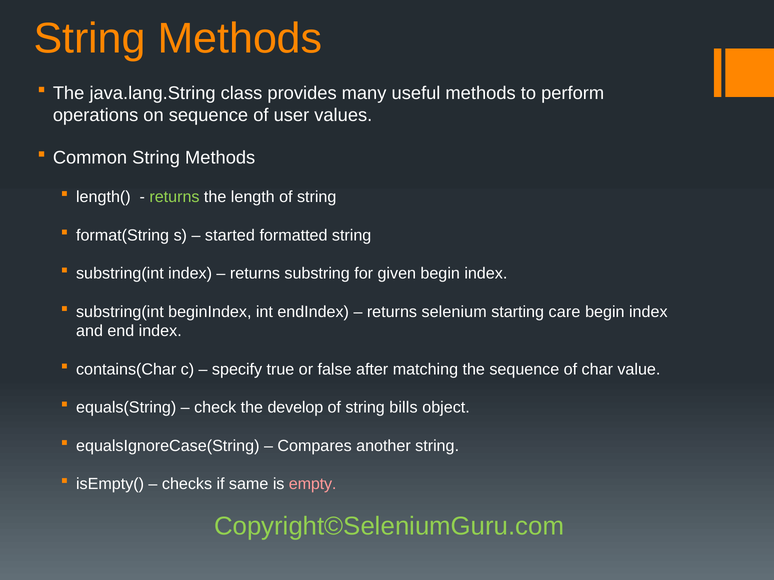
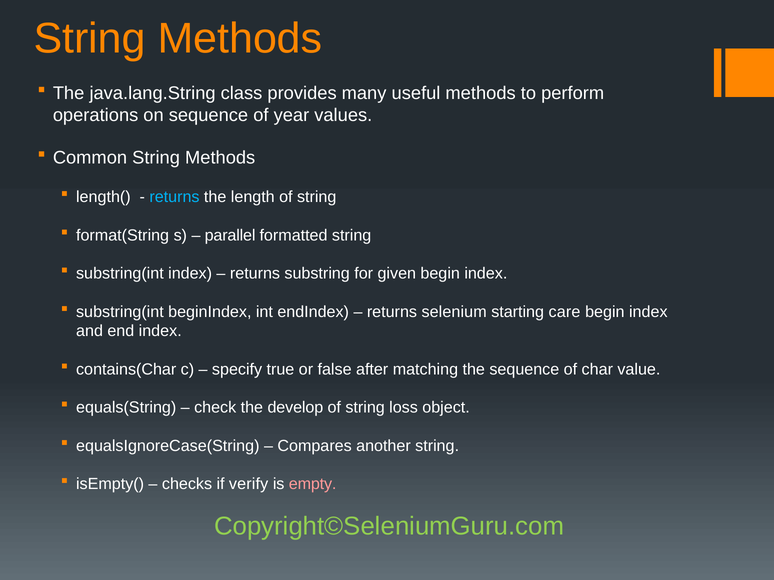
user: user -> year (291, 115)
returns colour: light green -> light blue (174, 197)
started: started -> parallel (230, 235)
bills: bills -> loss (404, 408)
same: same -> verify (249, 484)
